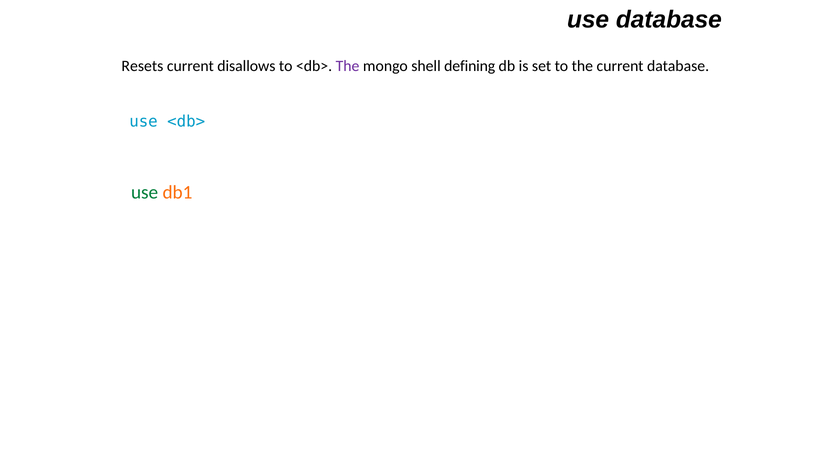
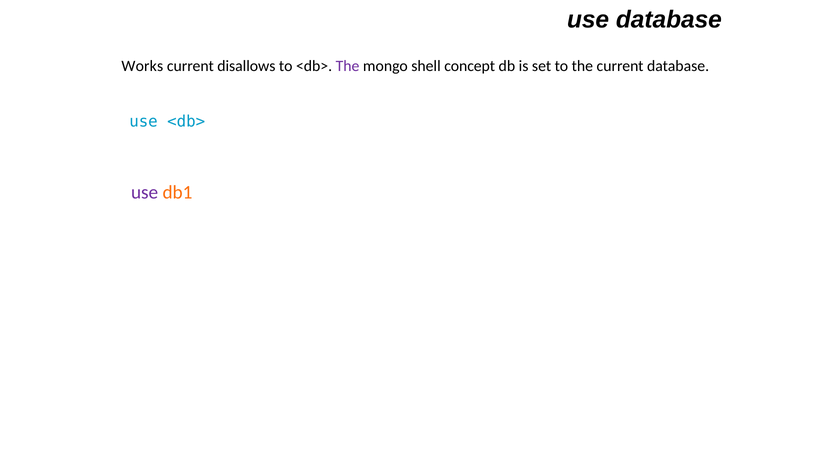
Resets: Resets -> Works (142, 66)
defining: defining -> concept (470, 66)
use colour: green -> purple (145, 192)
